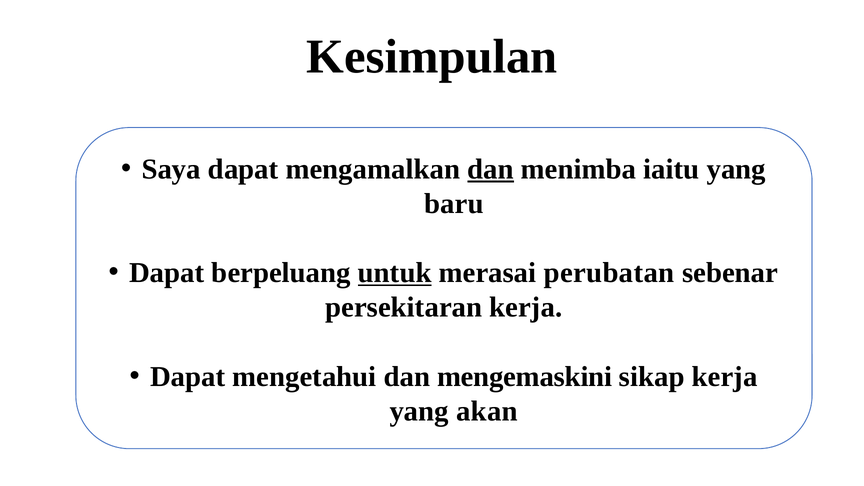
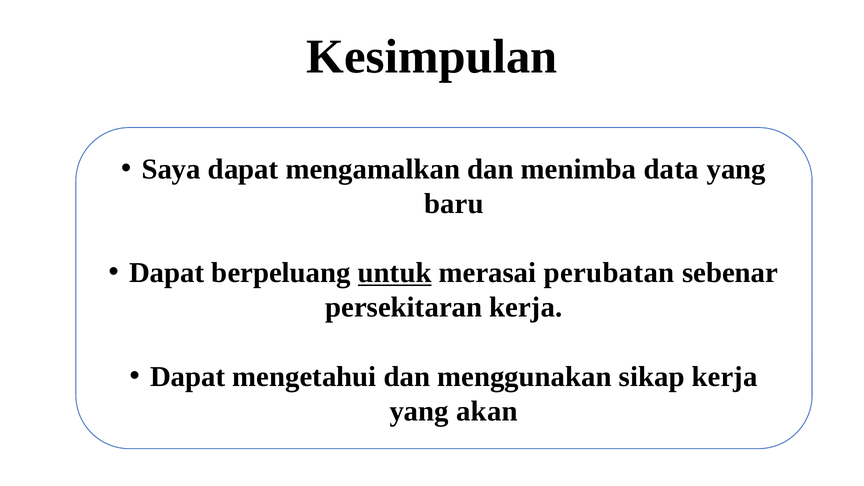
dan underline: present -> none (491, 169)
iaitu: iaitu -> data (671, 169)
mengemaskini: mengemaskini -> menggunakan (524, 377)
